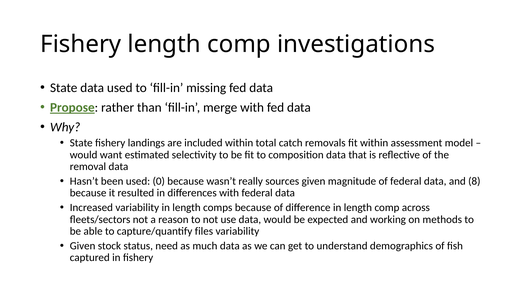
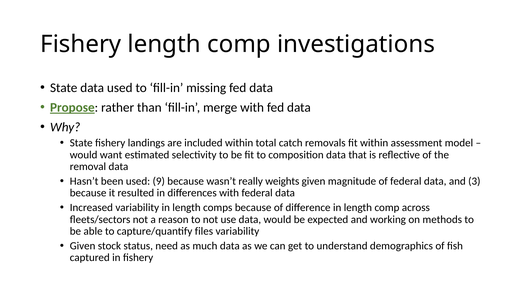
0: 0 -> 9 (159, 181)
sources: sources -> weights (282, 181)
8: 8 -> 3 (474, 181)
